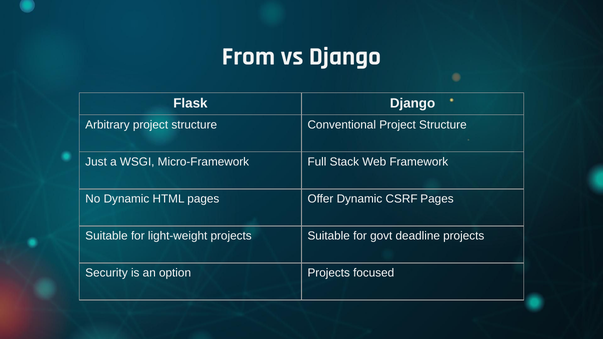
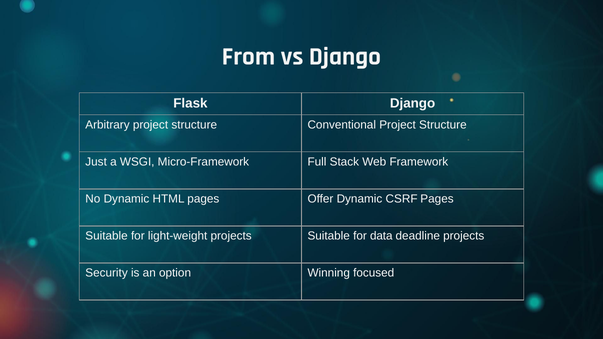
govt: govt -> data (381, 236)
option Projects: Projects -> Winning (329, 273)
